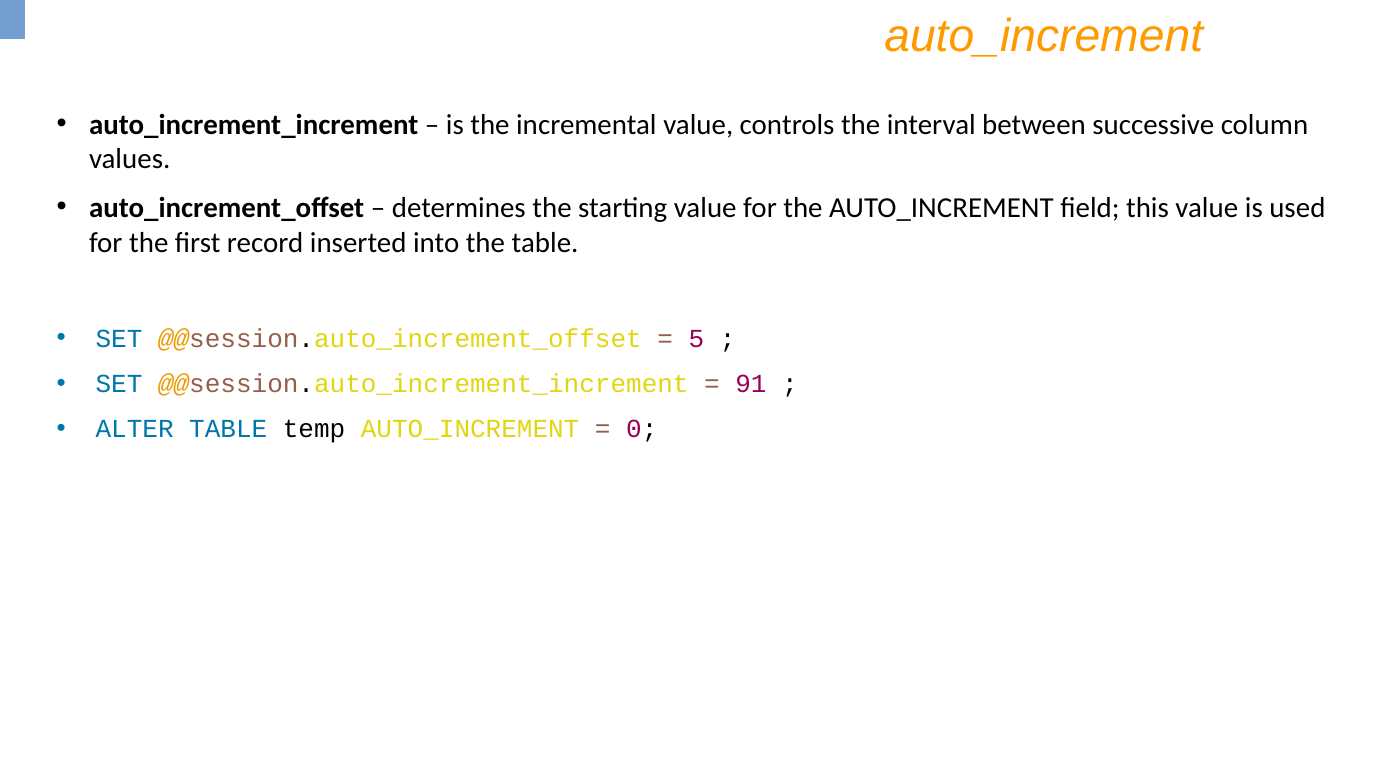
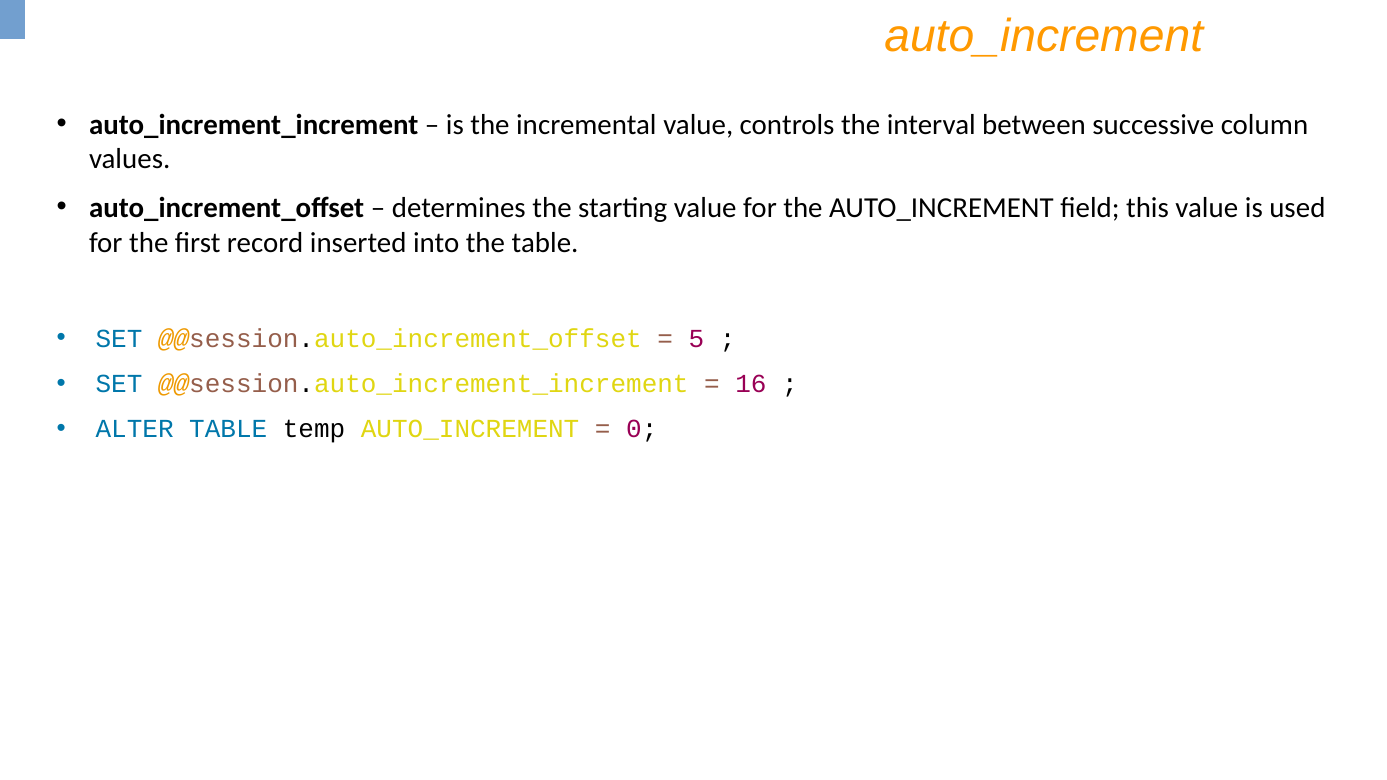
91: 91 -> 16 (751, 384)
